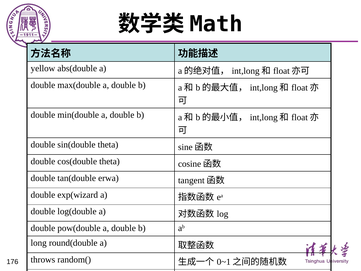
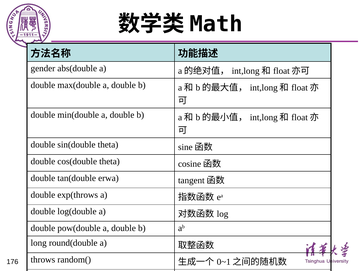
yellow: yellow -> gender (43, 68)
exp(wizard: exp(wizard -> exp(throws (78, 195)
